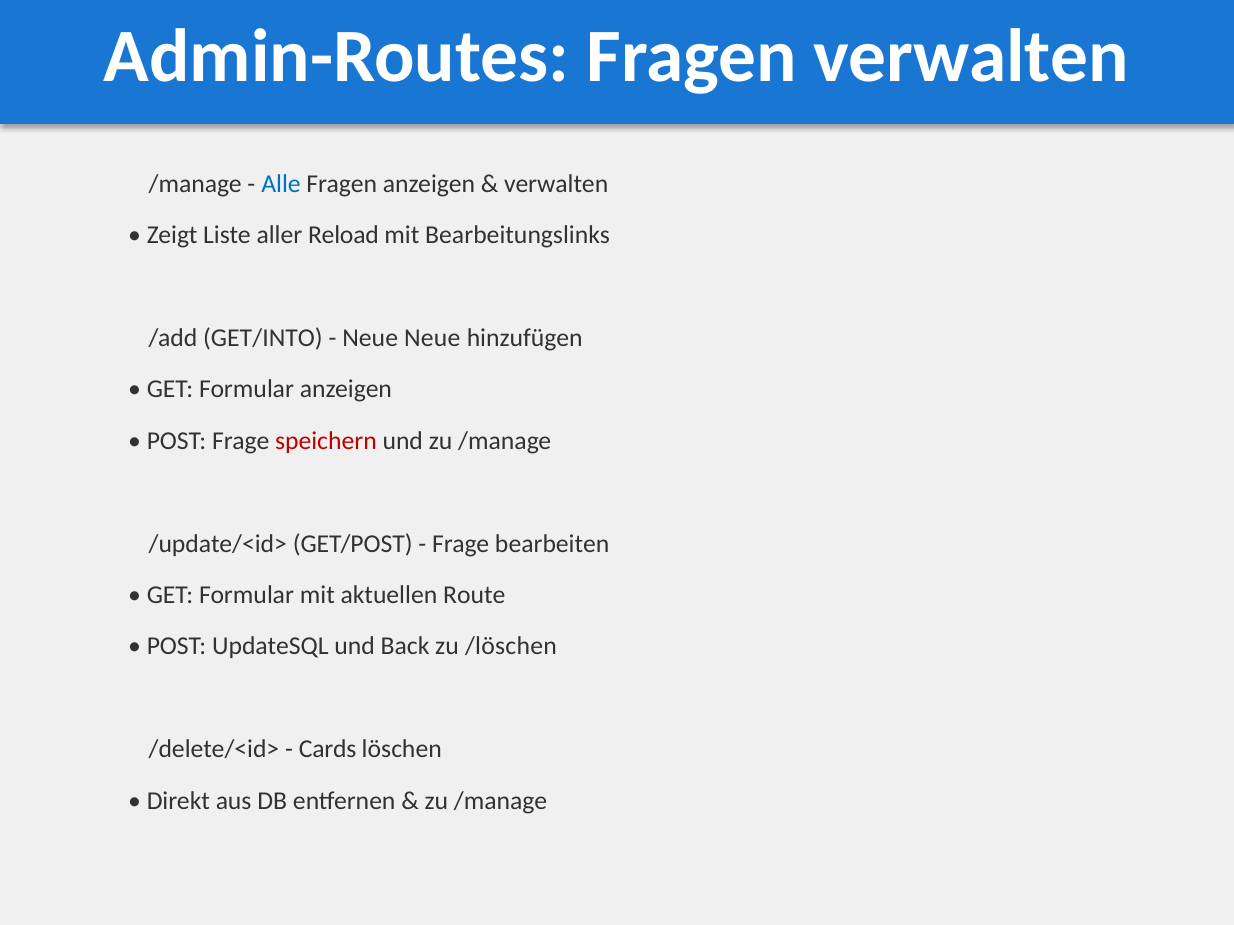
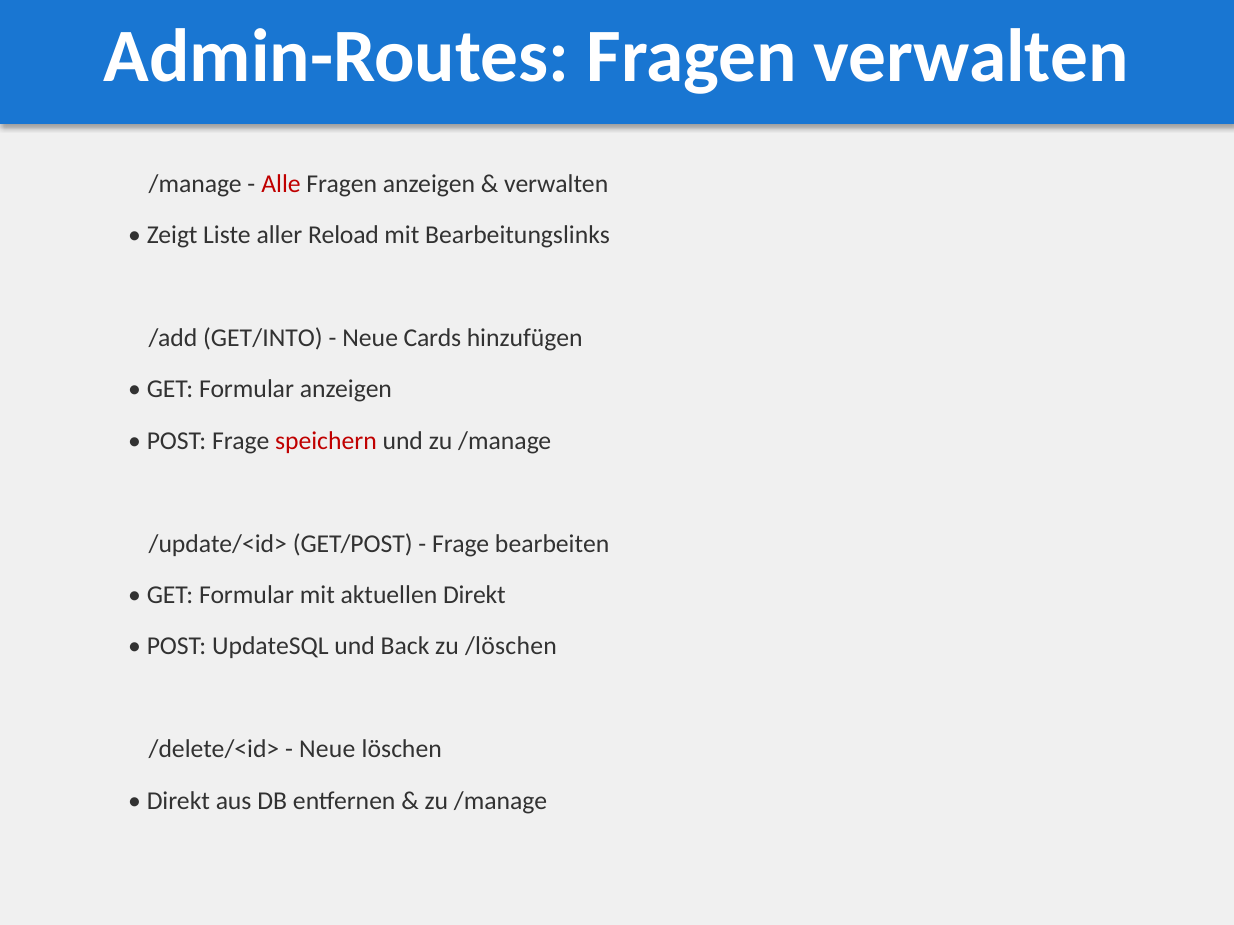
Alle colour: blue -> red (281, 184)
Neue Neue: Neue -> Cards (432, 338)
aktuellen Route: Route -> Direkt (474, 595)
Cards: Cards -> Neue (327, 750)
